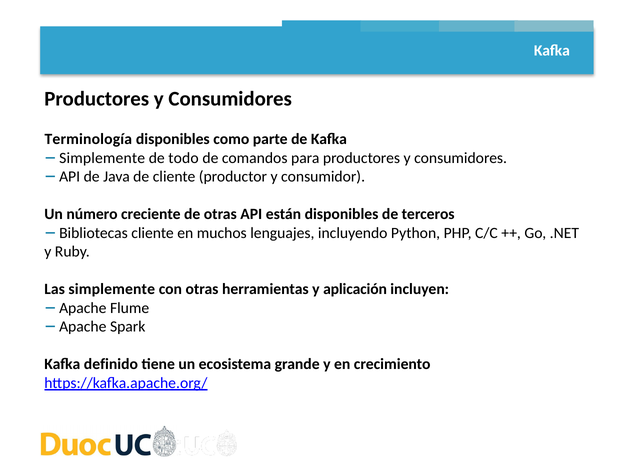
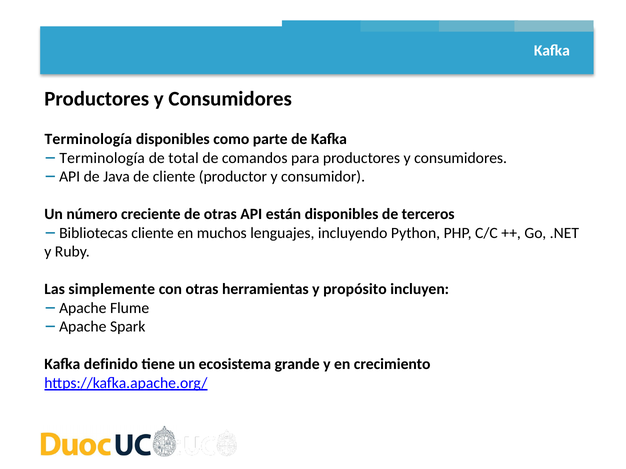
Simplemente: Simplemente -> Terminología (102, 158)
todo: todo -> total (184, 158)
aplicación: aplicación -> propósito (355, 290)
